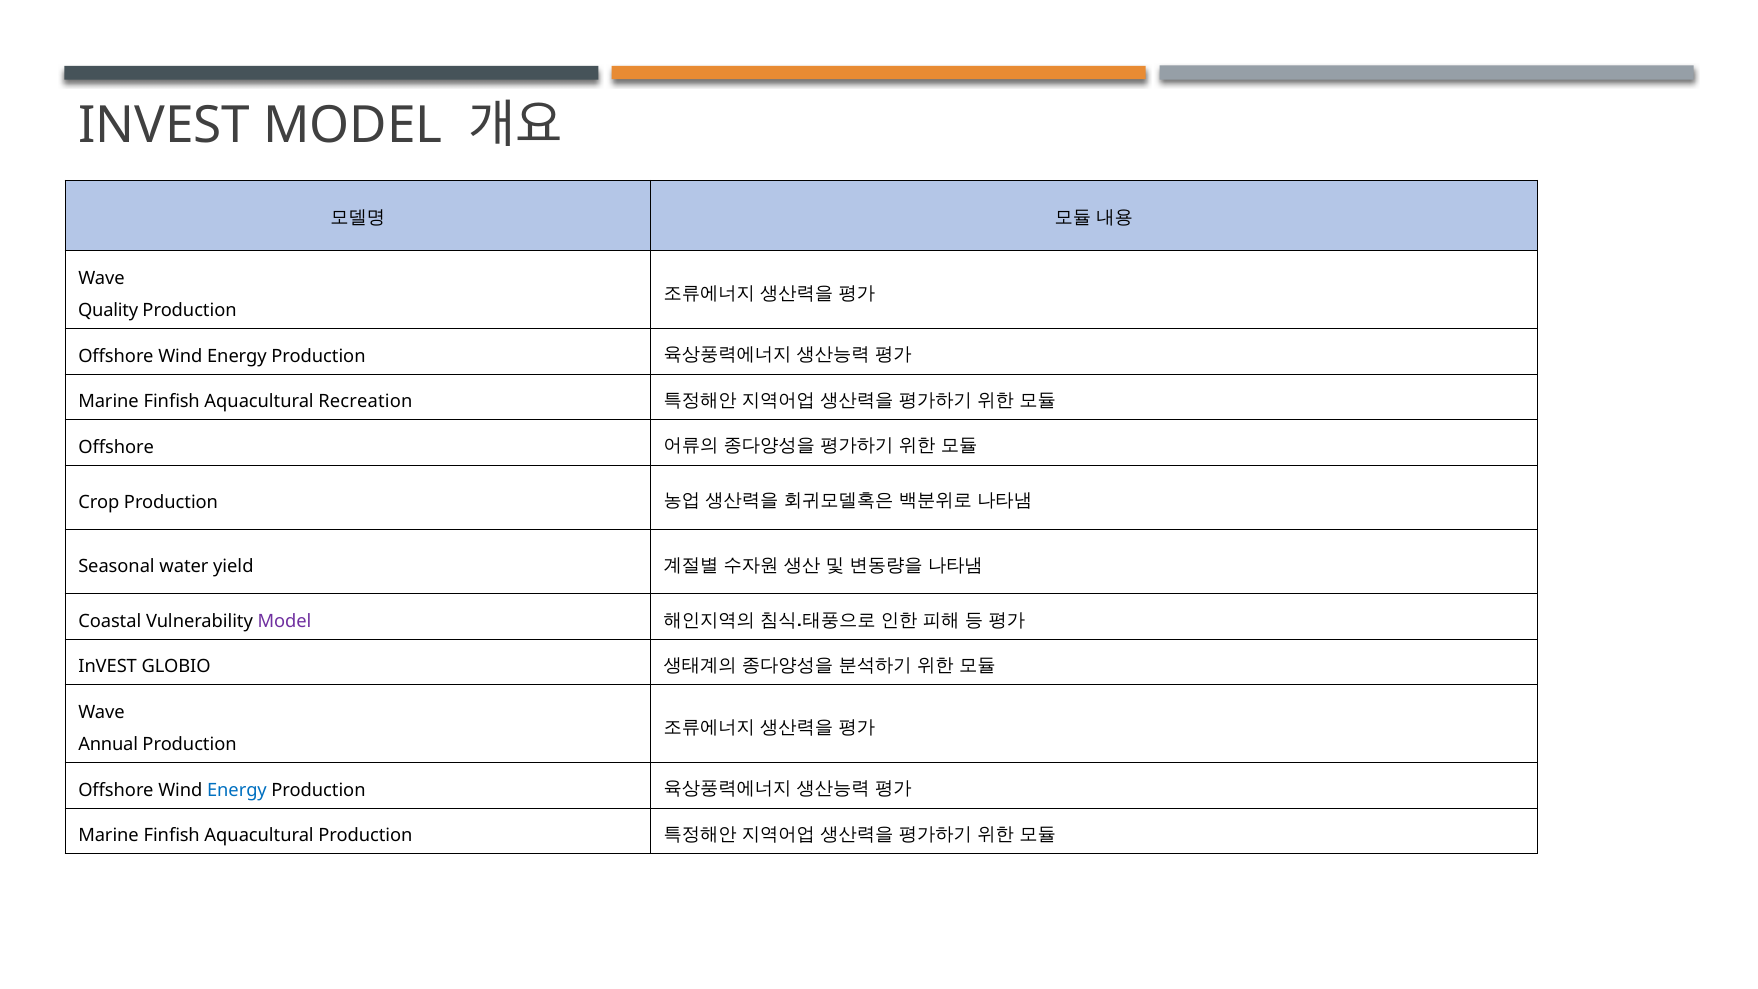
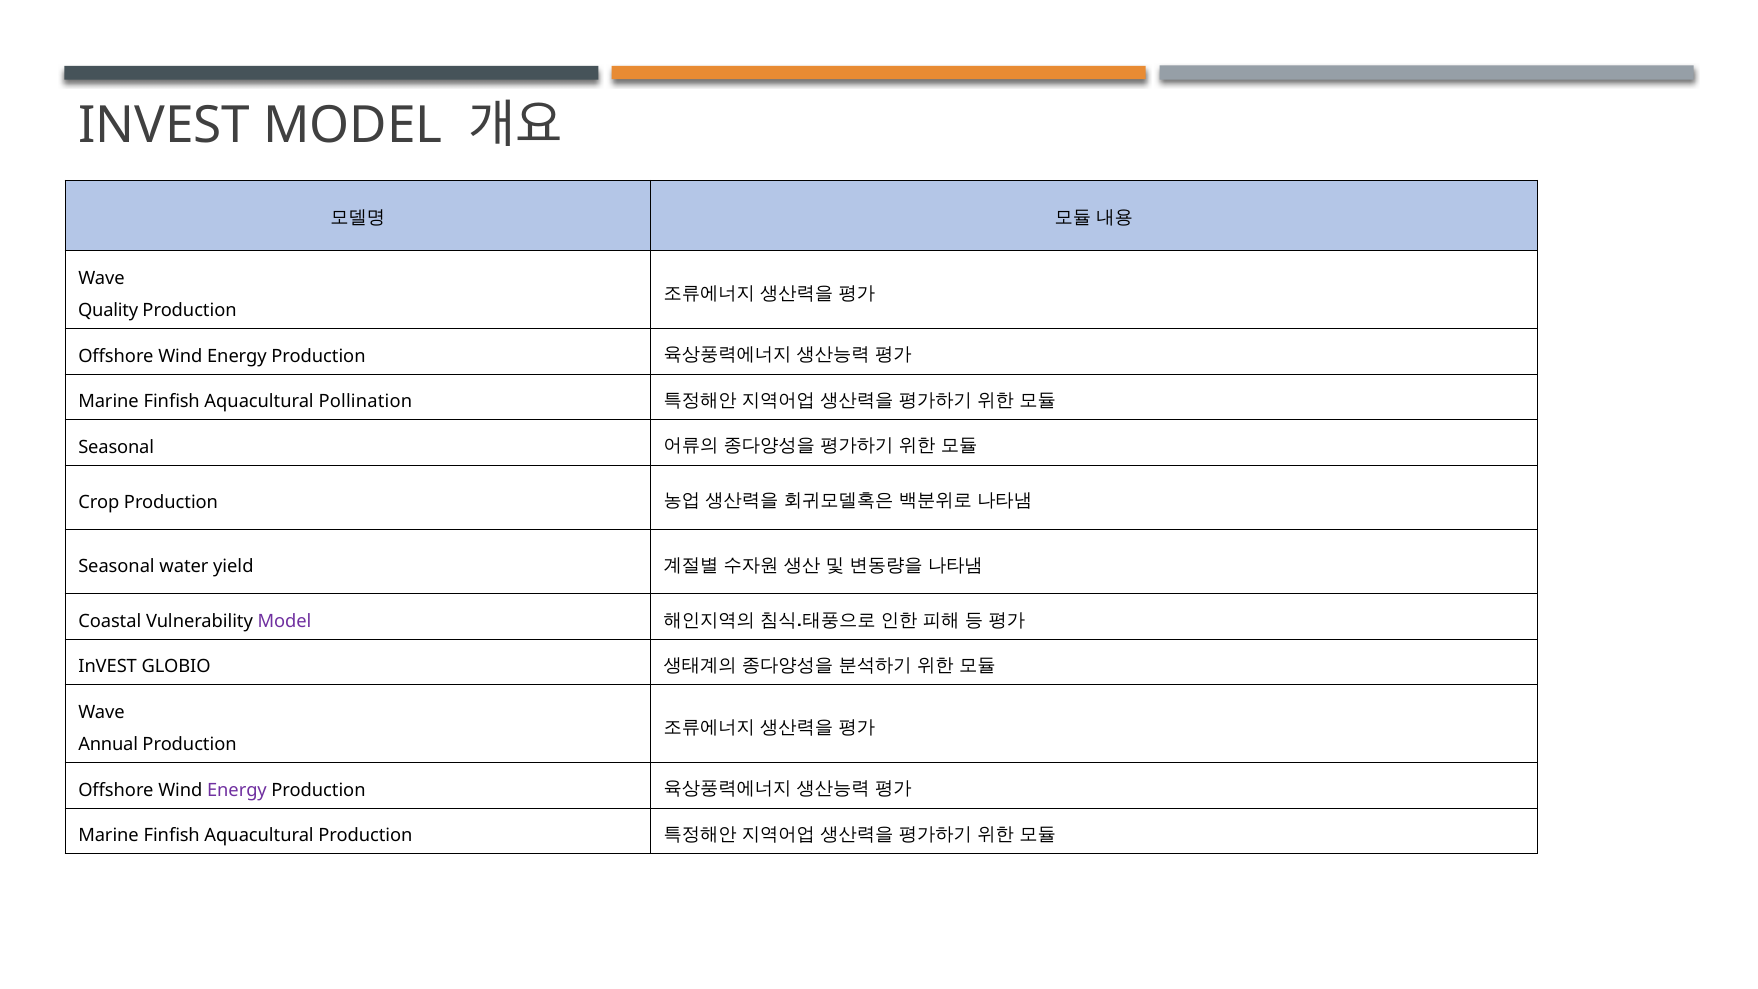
Recreation: Recreation -> Pollination (365, 402)
Offshore: Offshore -> Seasonal (116, 447)
Energy colour: blue -> purple (237, 790)
